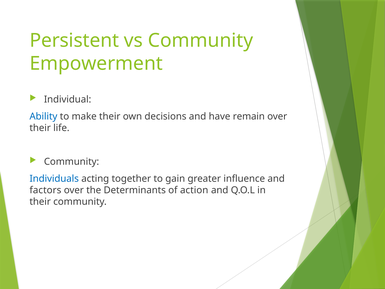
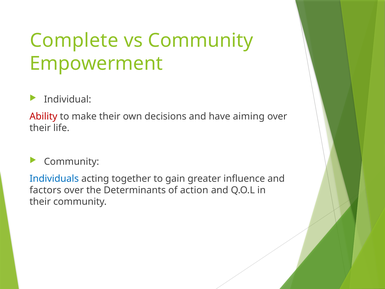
Persistent: Persistent -> Complete (74, 40)
Ability colour: blue -> red (43, 116)
remain: remain -> aiming (249, 116)
